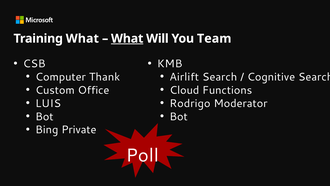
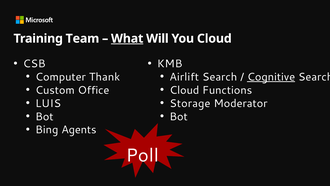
Training What: What -> Team (82, 38)
You Team: Team -> Cloud (214, 38)
Cognitive underline: none -> present (271, 77)
Rodrigo: Rodrigo -> Storage (190, 103)
Private: Private -> Agents (79, 130)
